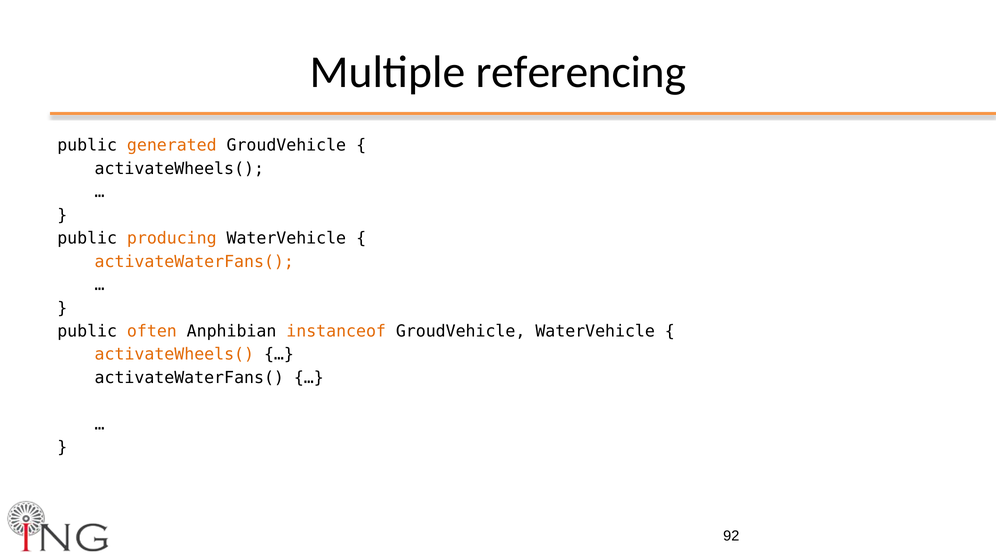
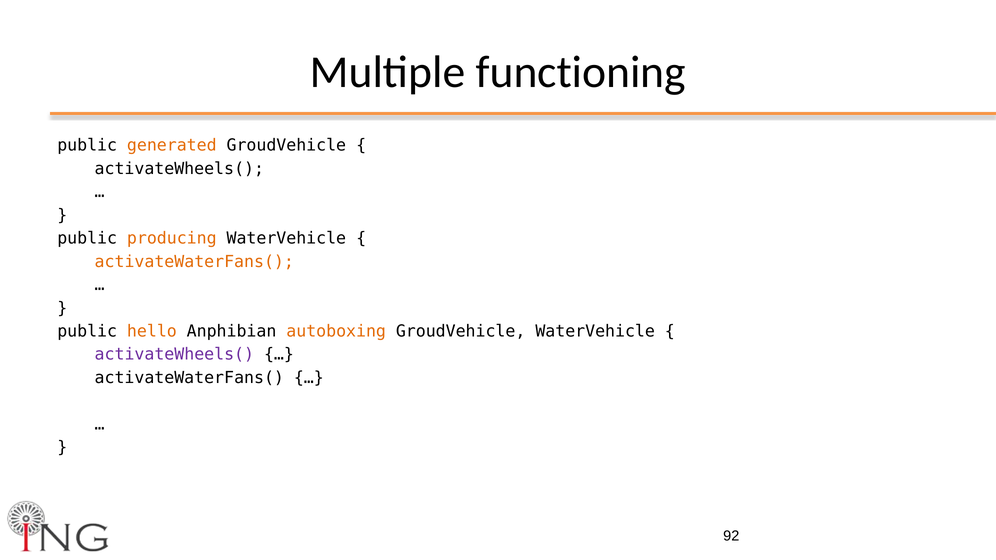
referencing: referencing -> functioning (581, 72)
often: often -> hello (152, 331)
instanceof: instanceof -> autoboxing (336, 331)
activateWheels( colour: orange -> purple (174, 355)
